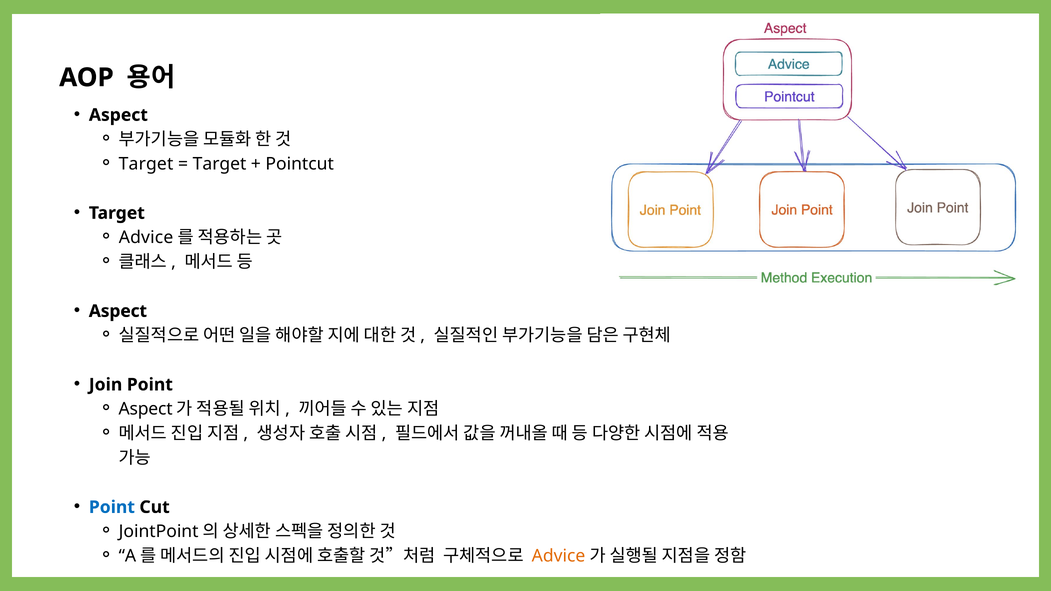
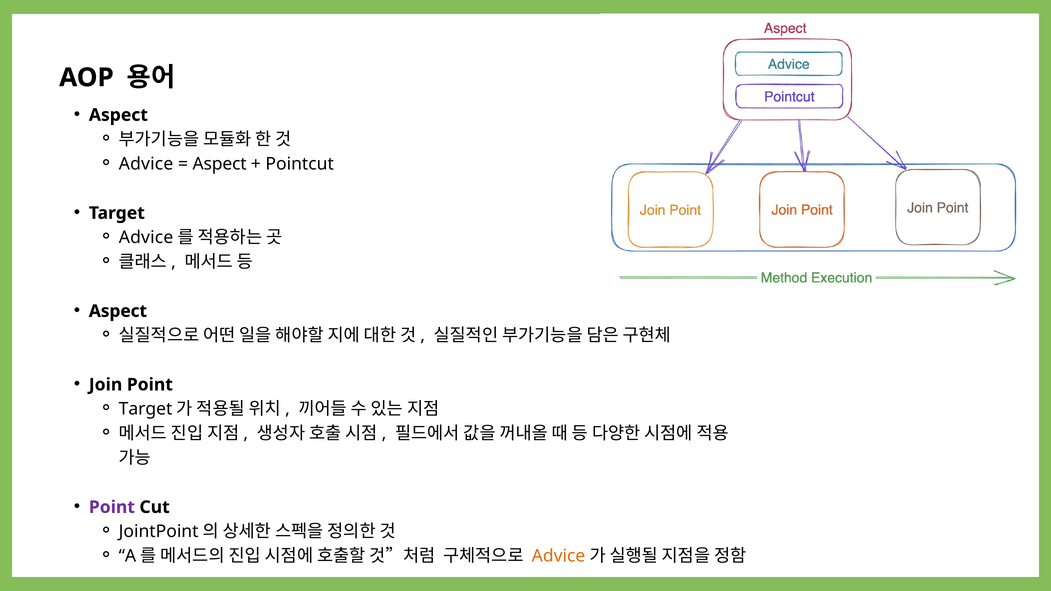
Target: Target -> Advice (146, 164)
Target: Target -> Aspect (220, 164)
Aspect: Aspect -> Target (146, 409)
Point colour: blue -> purple (112, 507)
